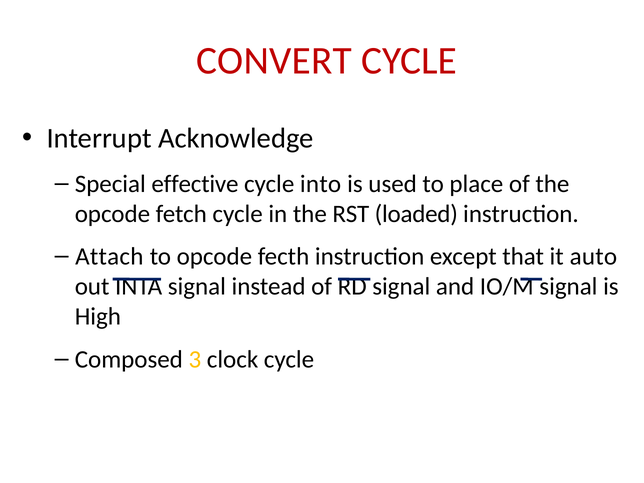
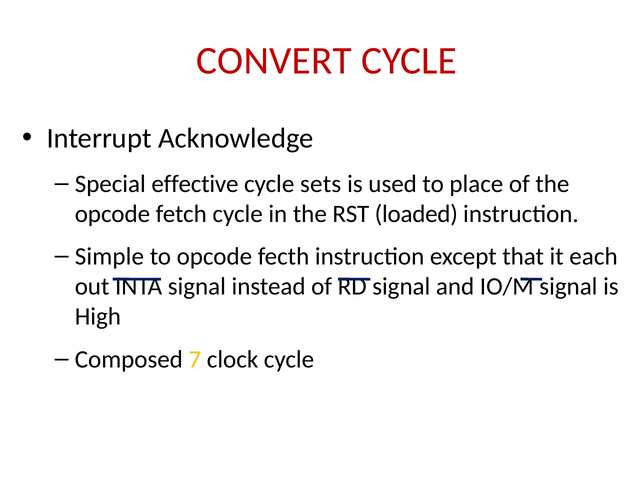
into: into -> sets (321, 184)
Attach: Attach -> Simple (109, 257)
auto: auto -> each (594, 257)
3: 3 -> 7 (195, 359)
